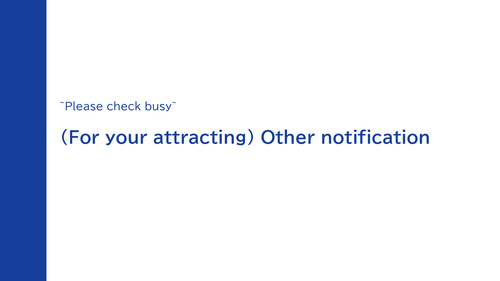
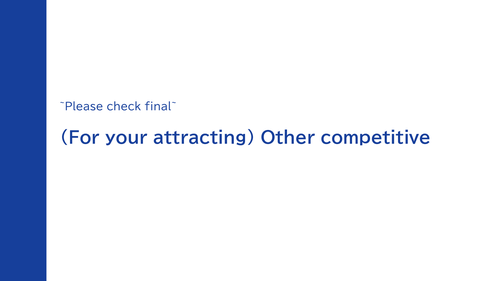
busy~: busy~ -> final~ (161, 107)
notification: notification -> competitive (376, 138)
